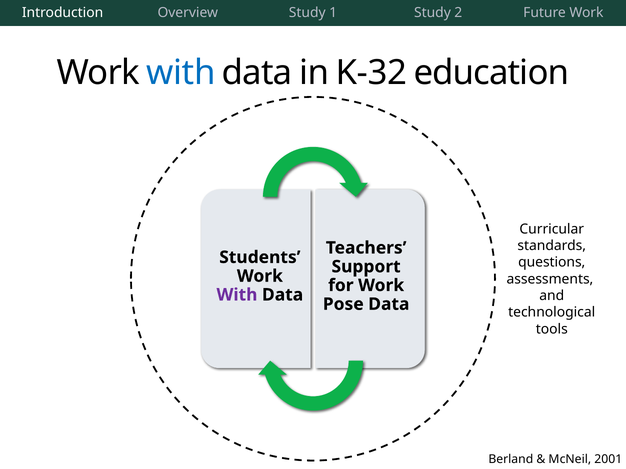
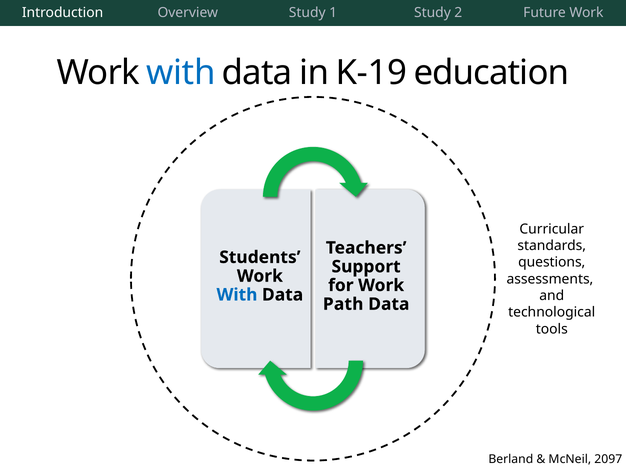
K-32: K-32 -> K-19 (371, 73)
With colour: purple -> blue (237, 295)
Pose: Pose -> Path (343, 304)
2001: 2001 -> 2097 (608, 460)
